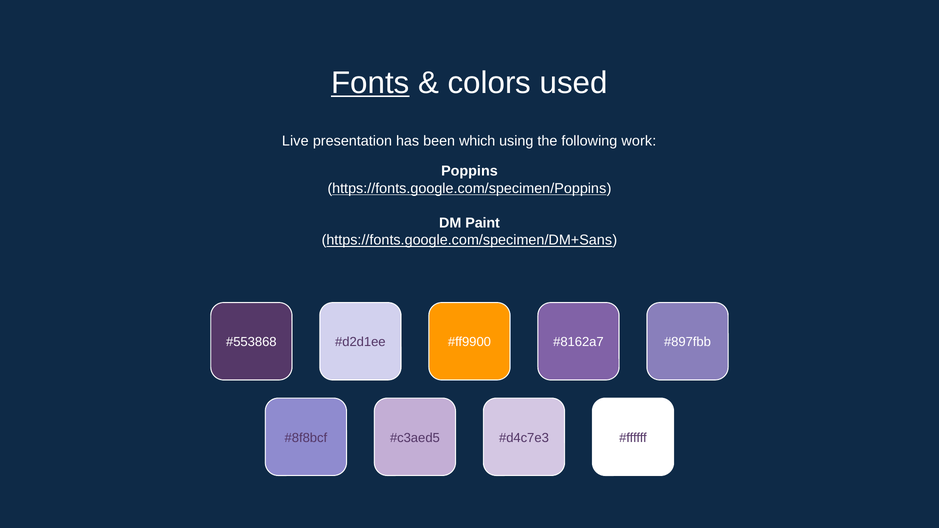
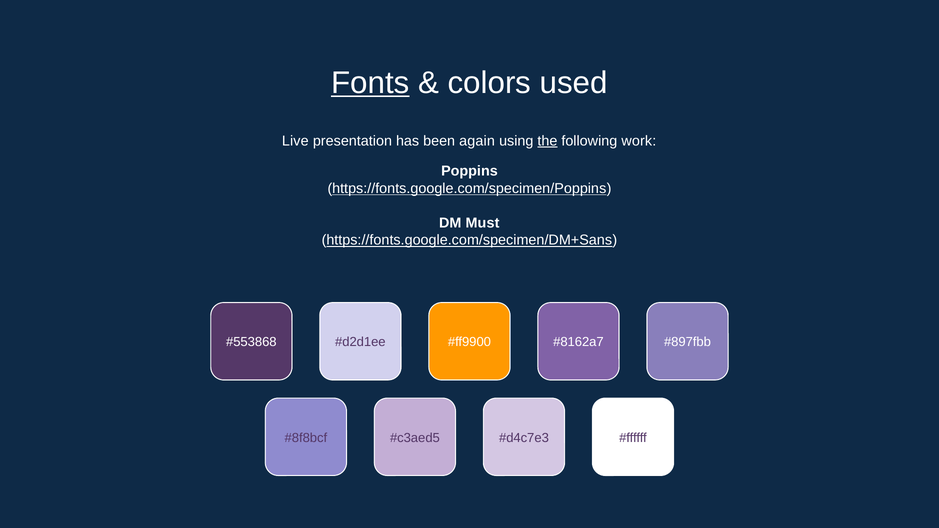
which: which -> again (477, 141)
the underline: none -> present (547, 141)
Paint: Paint -> Must (482, 223)
